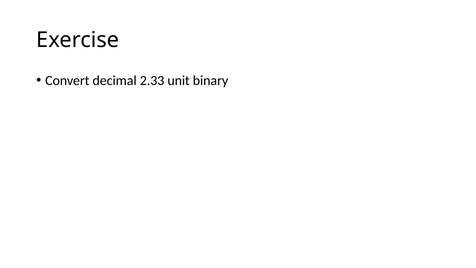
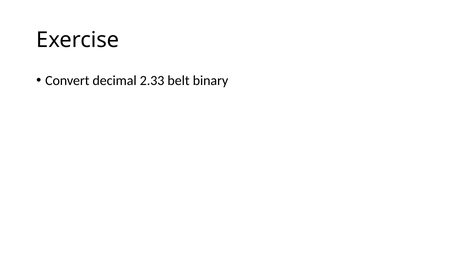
unit: unit -> belt (179, 80)
